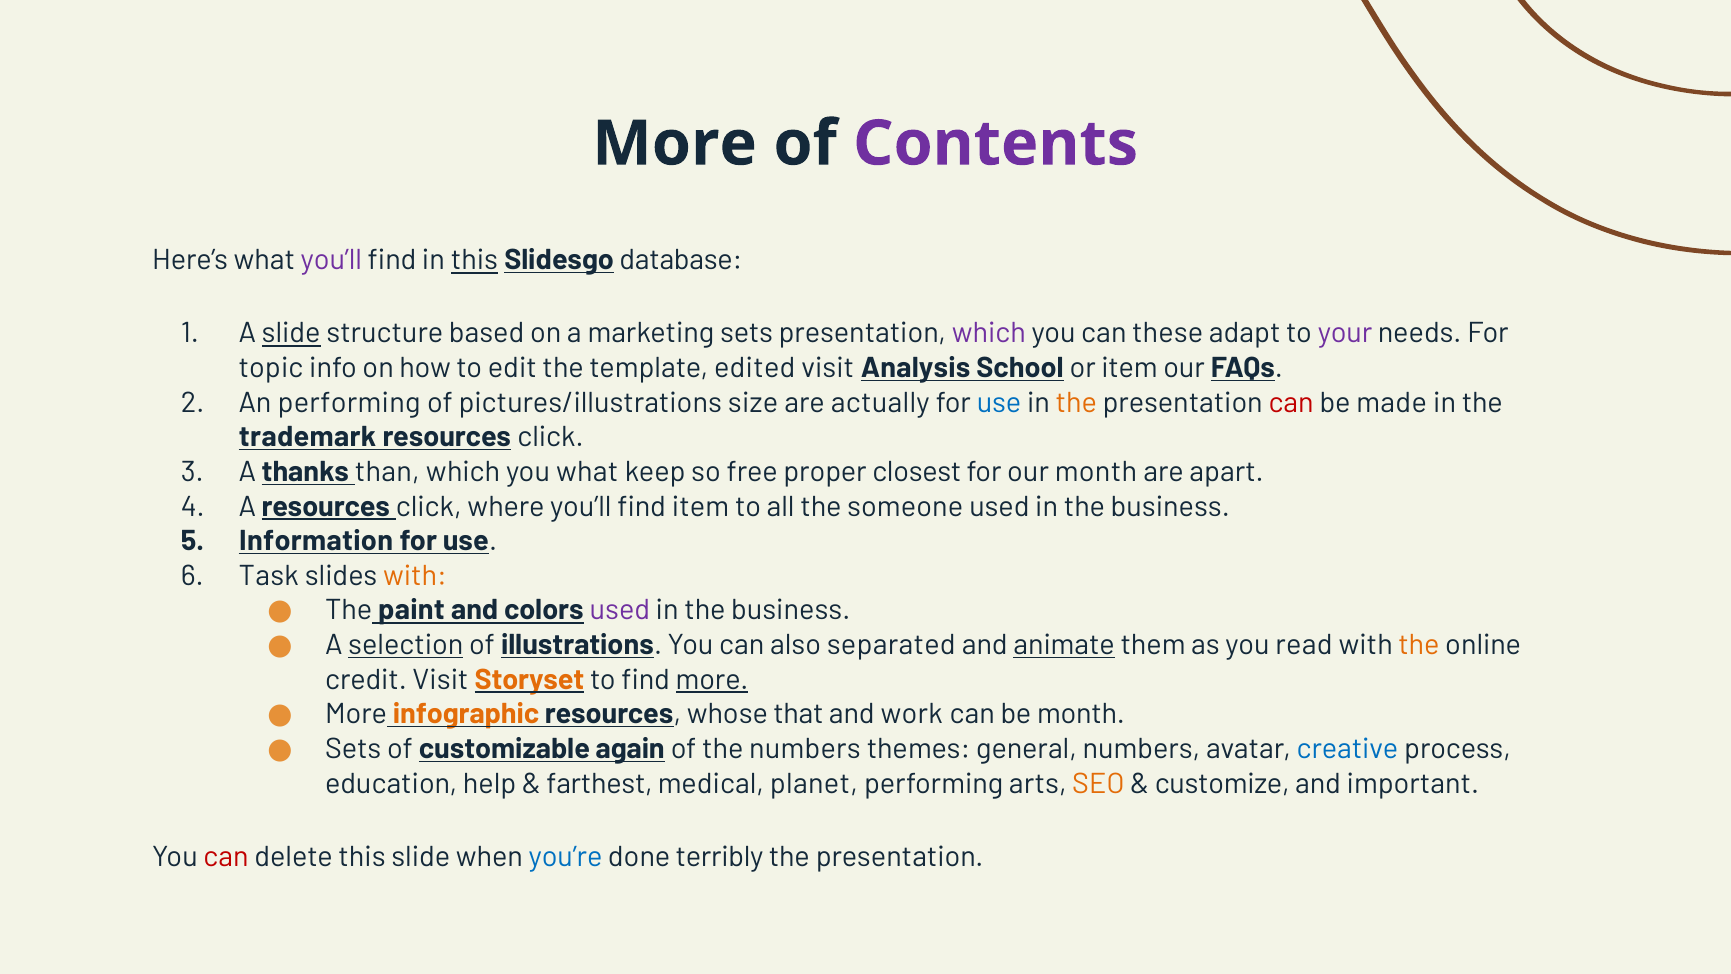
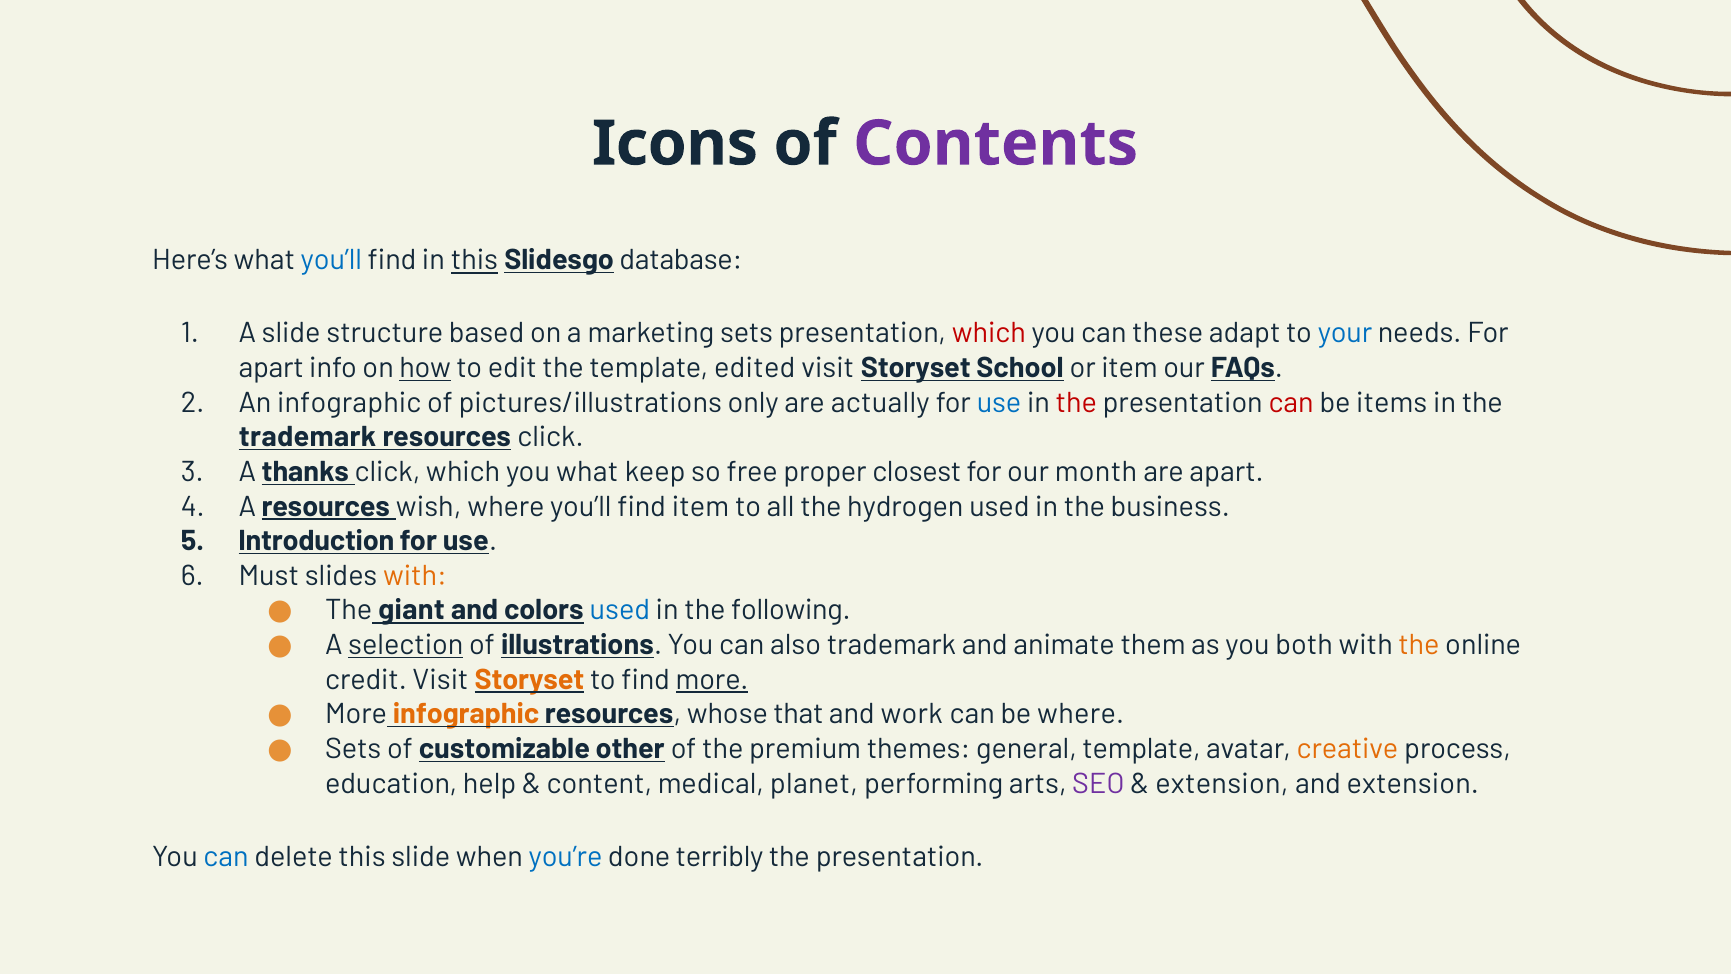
More: More -> Icons (675, 144)
you’ll colour: purple -> blue (331, 260)
slide underline: present -> none (291, 333)
which colour: purple -> red (989, 333)
your colour: purple -> blue (1345, 333)
topic: topic -> apart (271, 368)
how underline: none -> present (425, 368)
Analysis: Analysis -> Storyset (916, 368)
An performing: performing -> infographic (349, 403)
size: size -> only (753, 403)
the colour: orange -> red (1076, 403)
made: made -> items (1392, 403)
thanks than: than -> click (387, 472)
A resources click: click -> wish (429, 506)
someone: someone -> hydrogen (905, 506)
Information: Information -> Introduction (316, 541)
Task: Task -> Must (269, 576)
paint: paint -> giant (412, 610)
used colour: purple -> blue (620, 610)
business: business -> following (791, 610)
also separated: separated -> trademark (891, 645)
animate underline: present -> none (1064, 645)
read: read -> both (1304, 645)
be month: month -> where (1081, 714)
again: again -> other (630, 749)
the numbers: numbers -> premium (805, 749)
general numbers: numbers -> template (1142, 749)
creative colour: blue -> orange (1348, 749)
farthest: farthest -> content (599, 783)
SEO colour: orange -> purple (1098, 783)
customize: customize -> extension (1222, 783)
and important: important -> extension (1413, 783)
can colour: red -> blue (226, 856)
